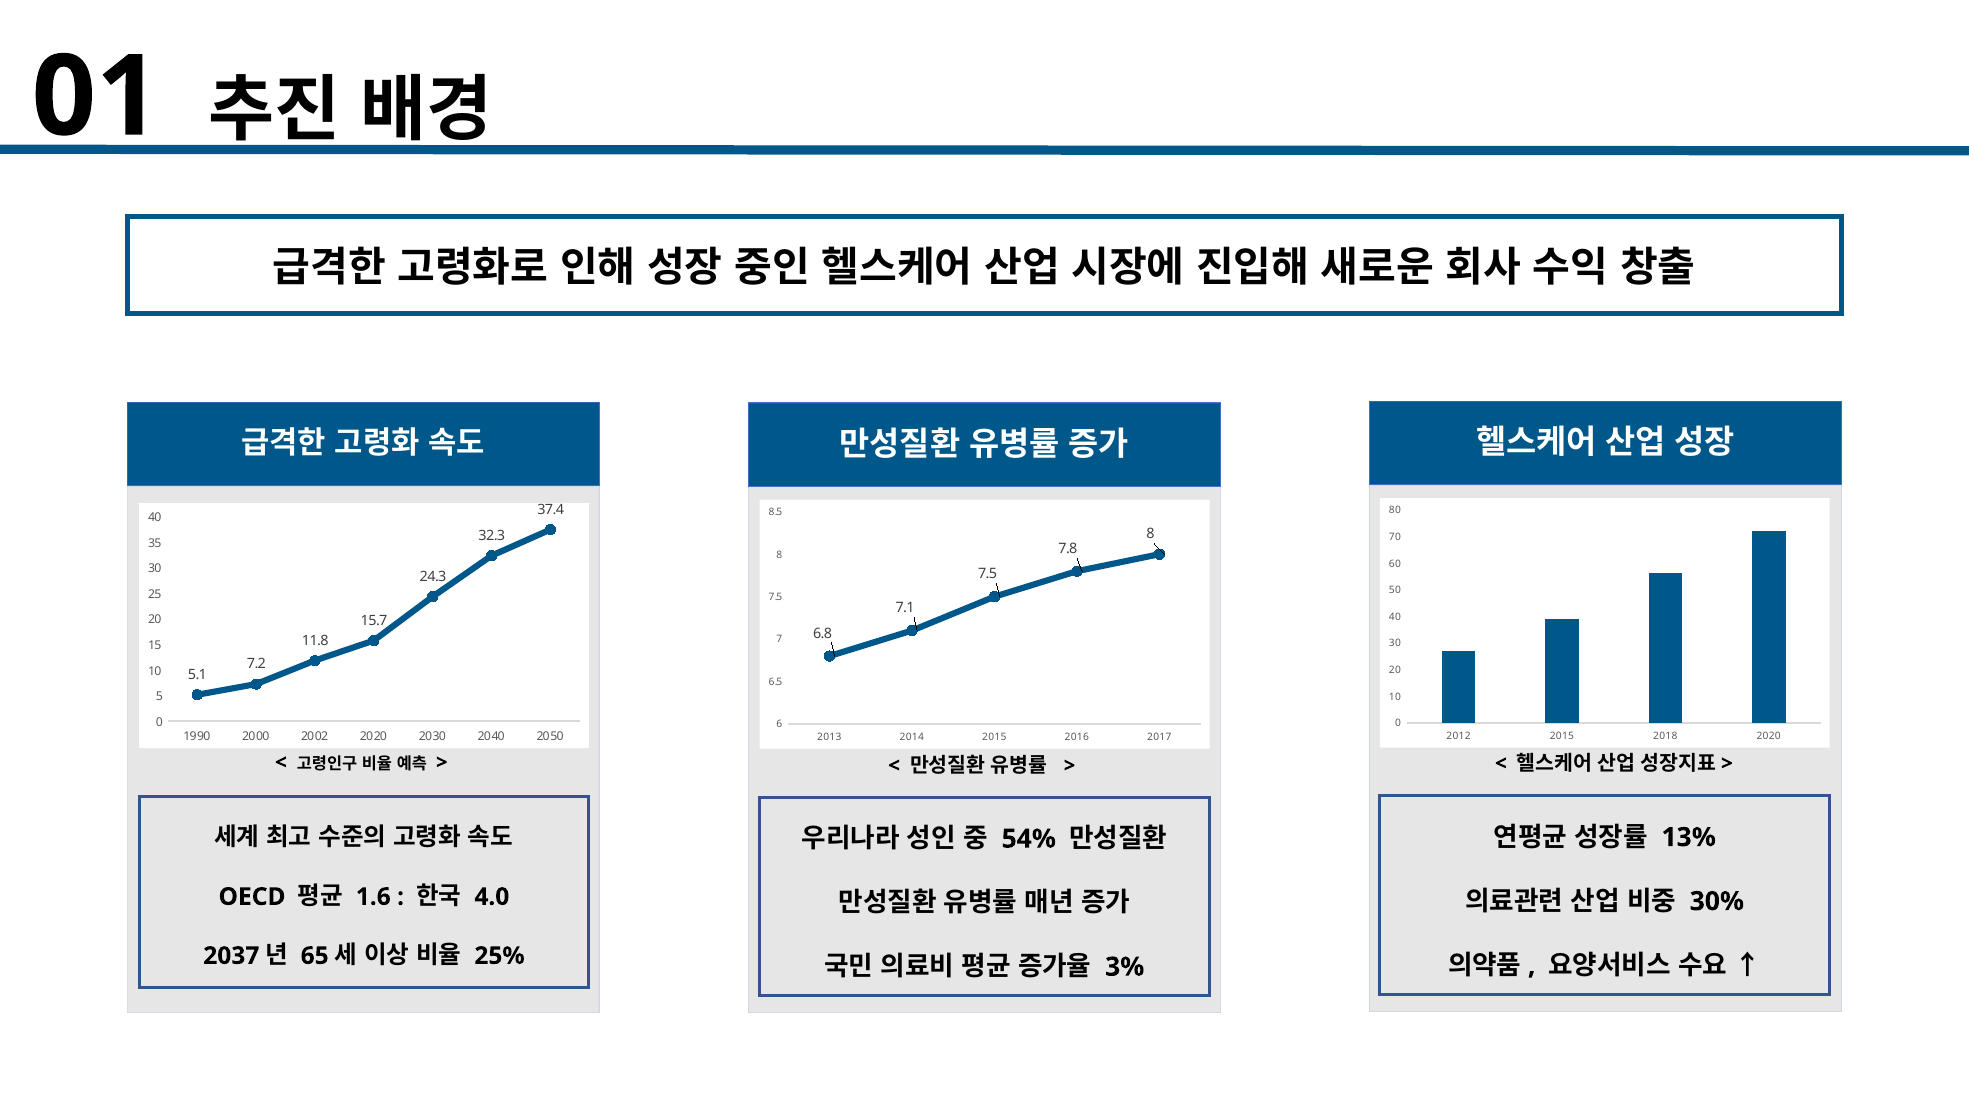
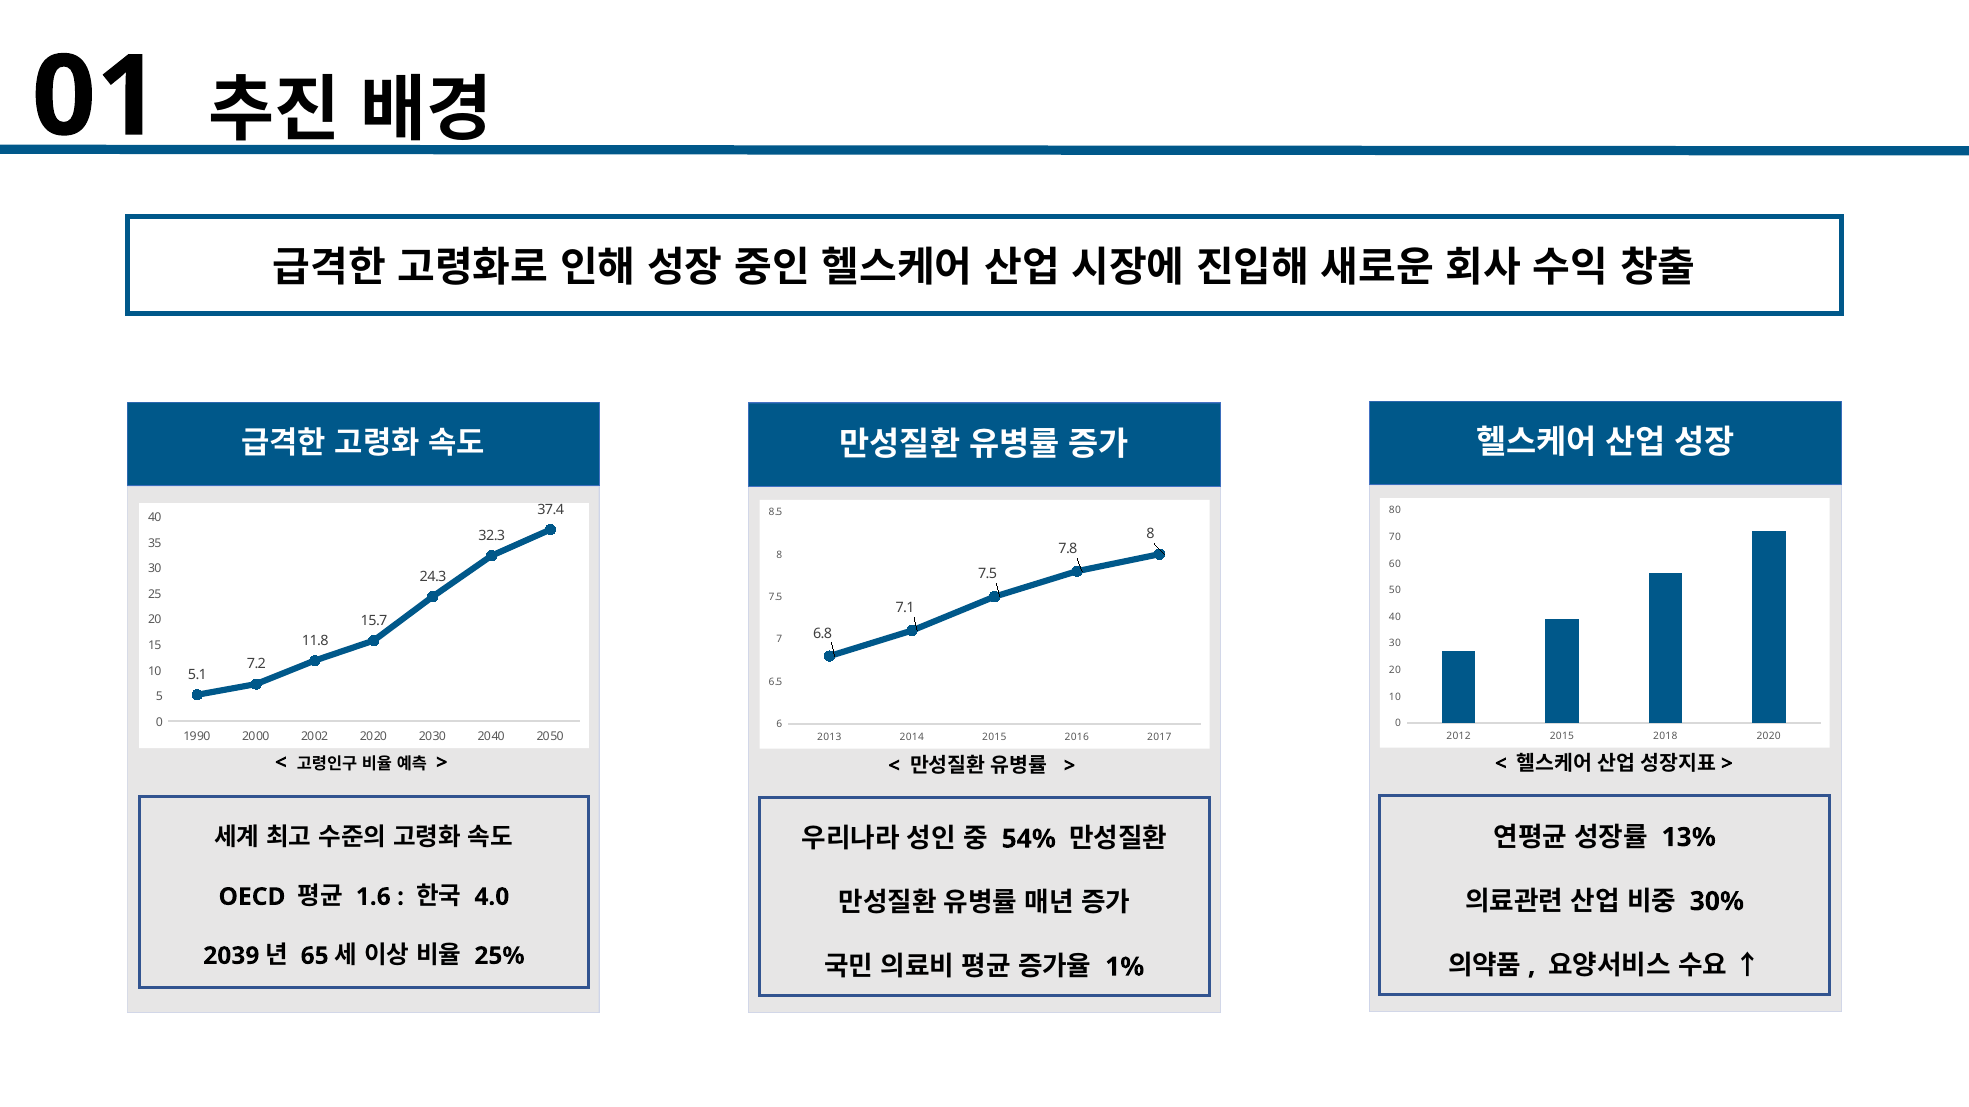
2037: 2037 -> 2039 (231, 956)
3%: 3% -> 1% (1125, 967)
